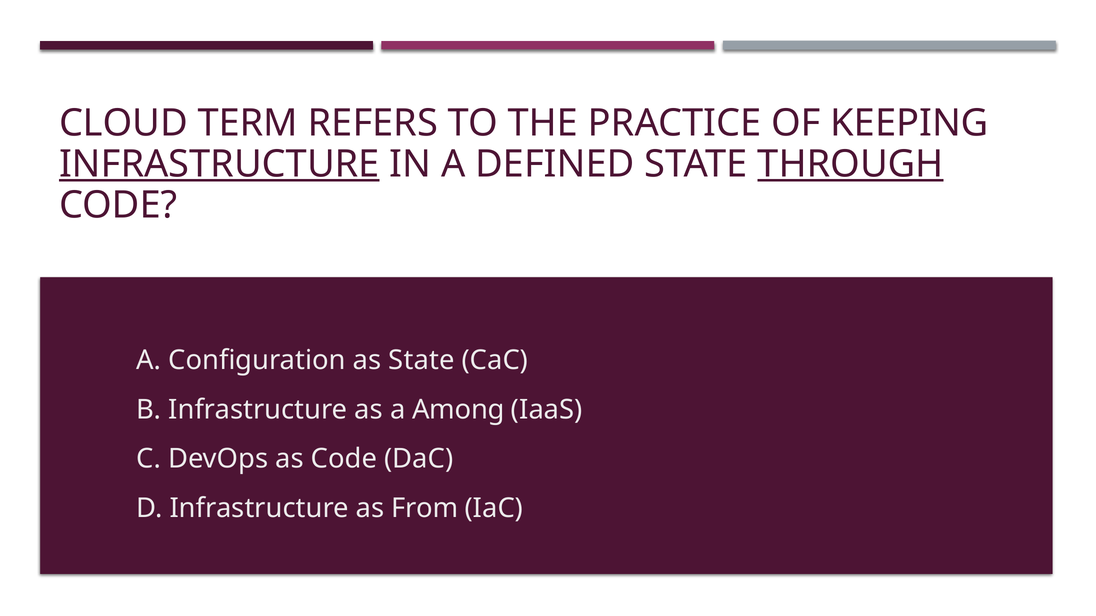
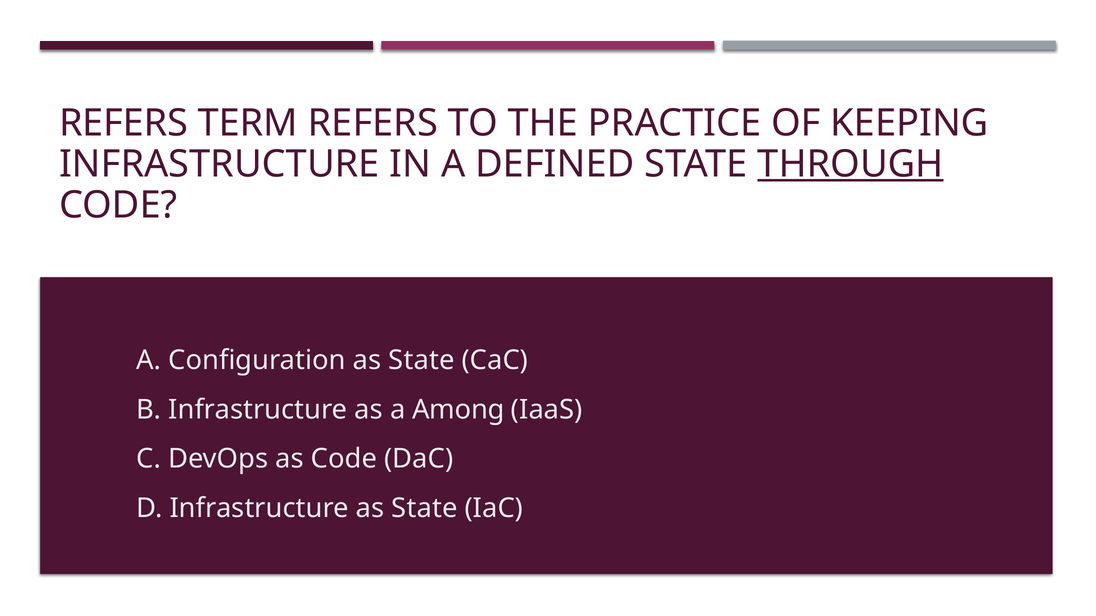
CLOUD: CLOUD -> REFERS (124, 123)
INFRASTRUCTURE underline: present -> none (219, 164)
Infrastructure as From: From -> State (424, 508)
